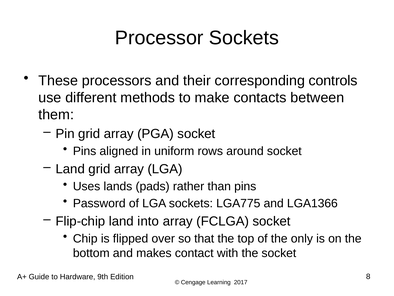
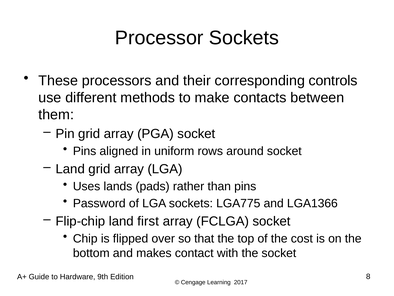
into: into -> first (148, 221)
only: only -> cost (302, 238)
